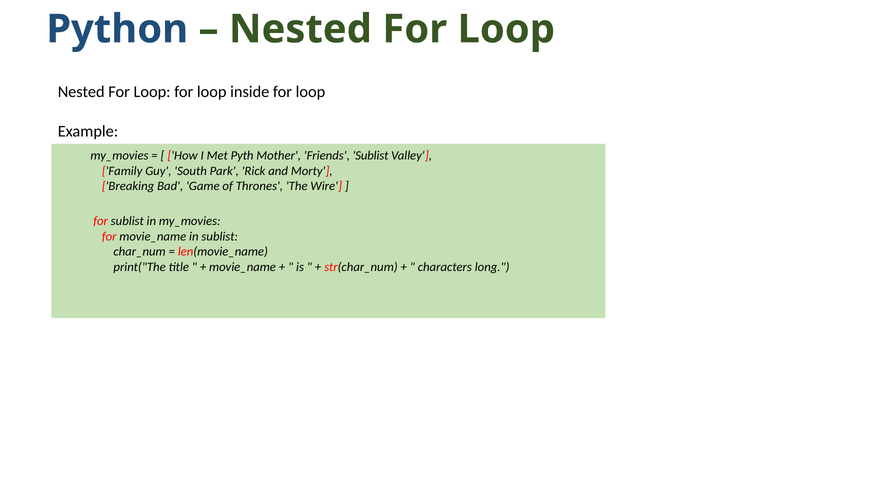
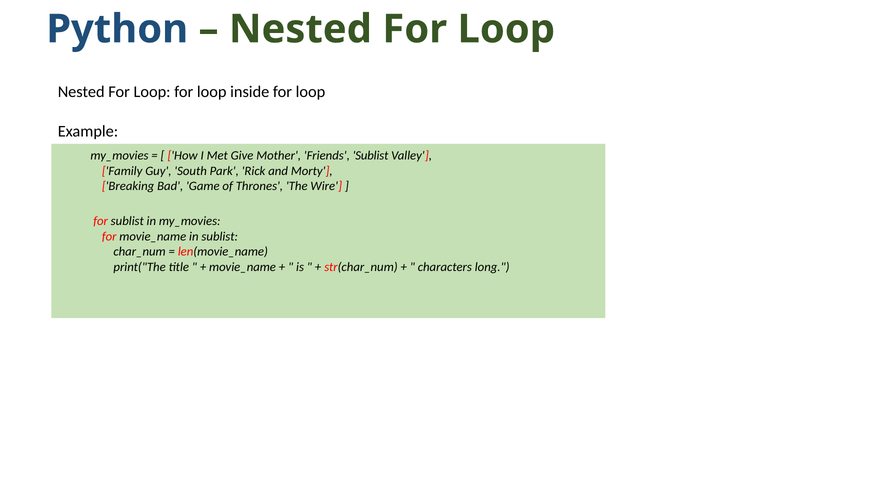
Pyth: Pyth -> Give (242, 155)
